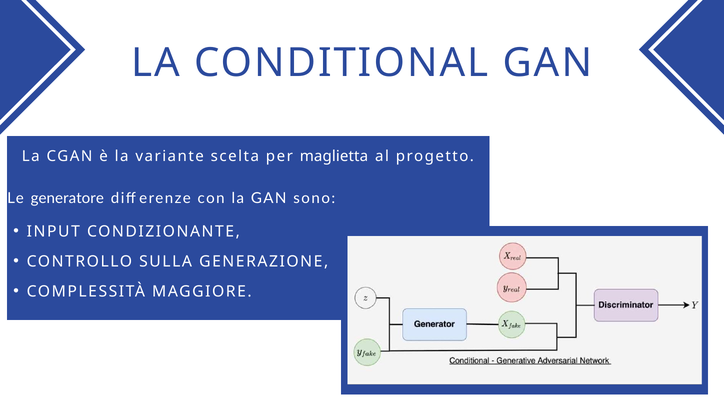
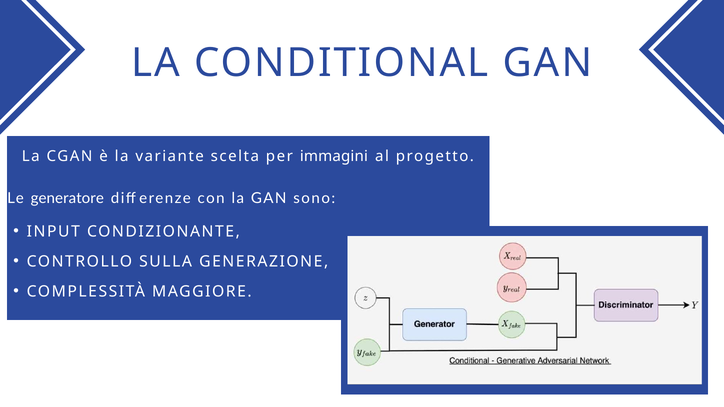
maglietta: maglietta -> immagini (334, 156)
